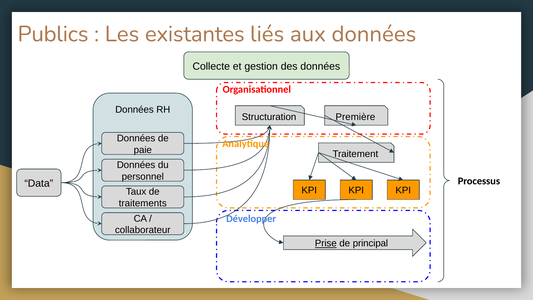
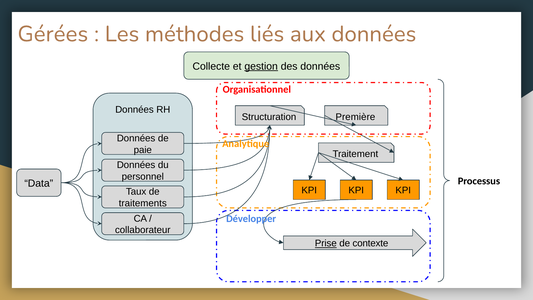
Publics: Publics -> Gérées (53, 34)
existantes: existantes -> méthodes (195, 34)
gestion underline: none -> present (261, 66)
principal: principal -> contexte (370, 243)
